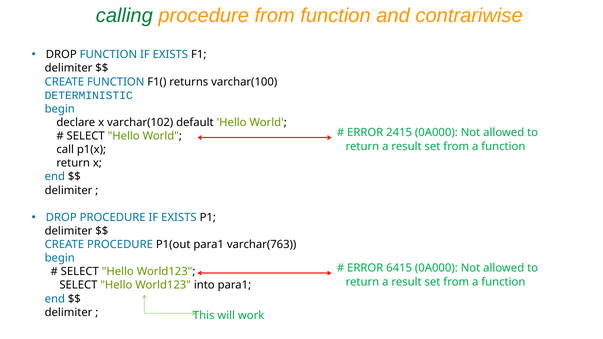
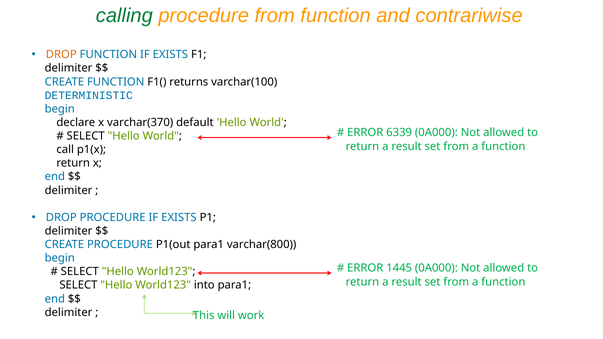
DROP colour: black -> orange (61, 55)
varchar(102: varchar(102 -> varchar(370 (140, 123)
2415: 2415 -> 6339 (399, 133)
varchar(763: varchar(763 -> varchar(800 (262, 245)
6415: 6415 -> 1445 (399, 268)
